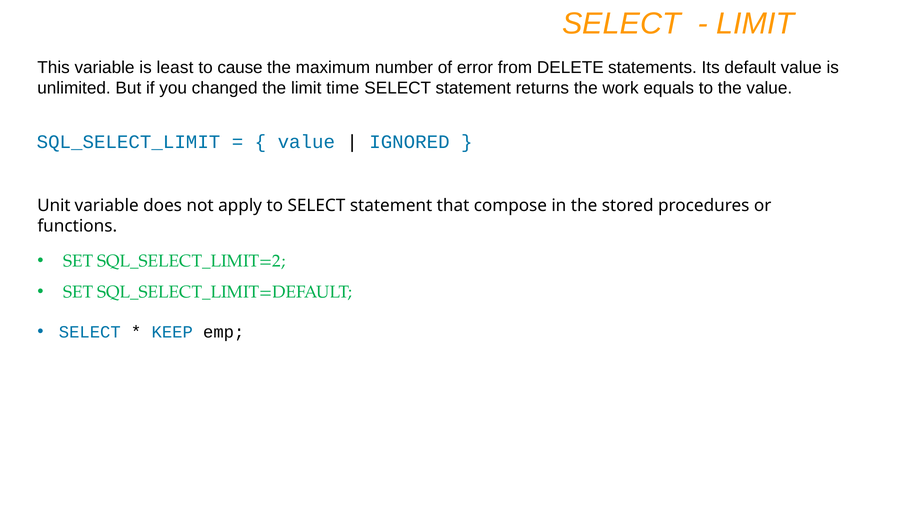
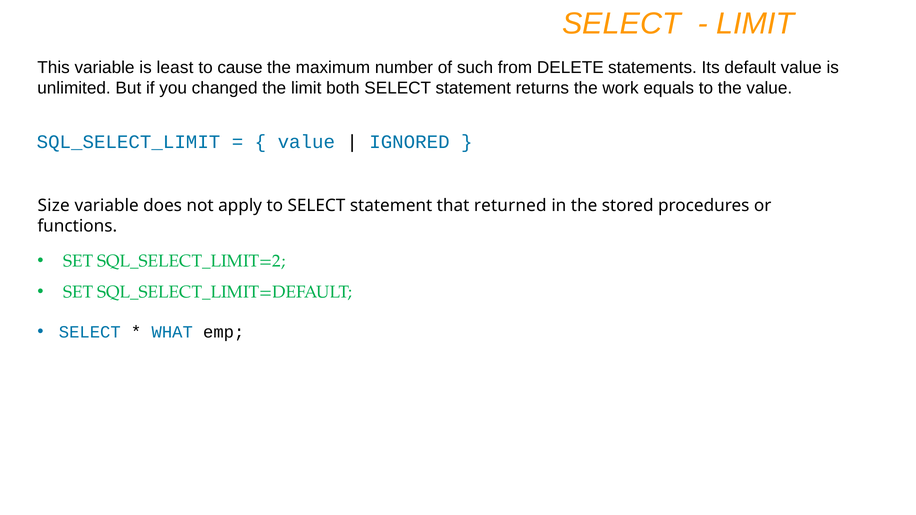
error: error -> such (475, 68)
time: time -> both (343, 88)
Unit: Unit -> Size (54, 206)
compose: compose -> returned (510, 206)
KEEP: KEEP -> WHAT (172, 332)
